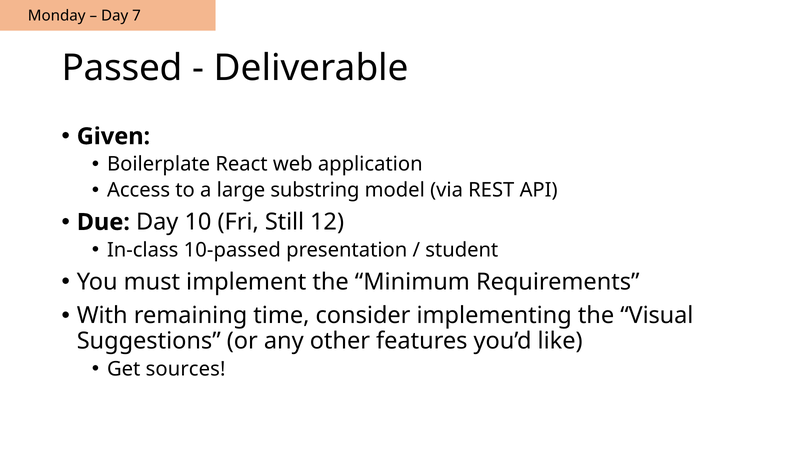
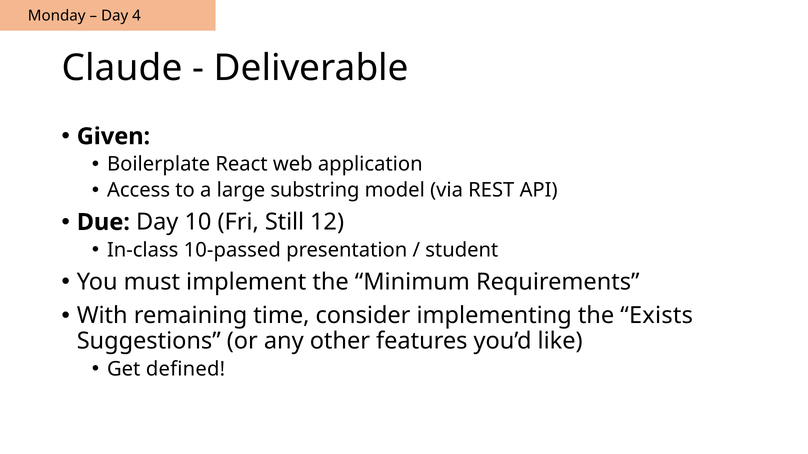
7: 7 -> 4 (137, 16)
Passed: Passed -> Claude (122, 68)
Visual: Visual -> Exists (657, 316)
sources: sources -> defined (185, 369)
